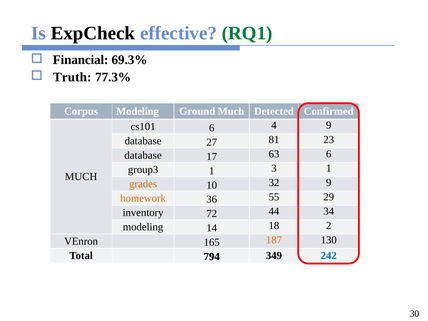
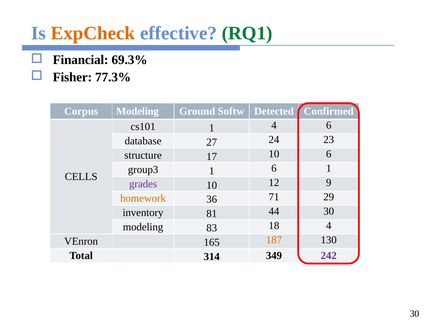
ExpCheck colour: black -> orange (93, 33)
Truth: Truth -> Fisher (72, 77)
Ground Much: Much -> Softw (231, 111)
cs101 6: 6 -> 1 (212, 128)
4 9: 9 -> 6 (329, 125)
81: 81 -> 24 (274, 140)
database: database -> structure (143, 155)
17 63: 63 -> 10 (274, 154)
1 3: 3 -> 6 (274, 168)
MUCH: MUCH -> CELLS (81, 177)
grades colour: orange -> purple (143, 184)
32: 32 -> 12 (274, 183)
55: 55 -> 71 (274, 197)
72: 72 -> 81 (212, 214)
44 34: 34 -> 30 (329, 211)
14: 14 -> 83 (212, 228)
18 2: 2 -> 4 (329, 226)
794: 794 -> 314 (212, 257)
242 colour: blue -> purple (329, 256)
